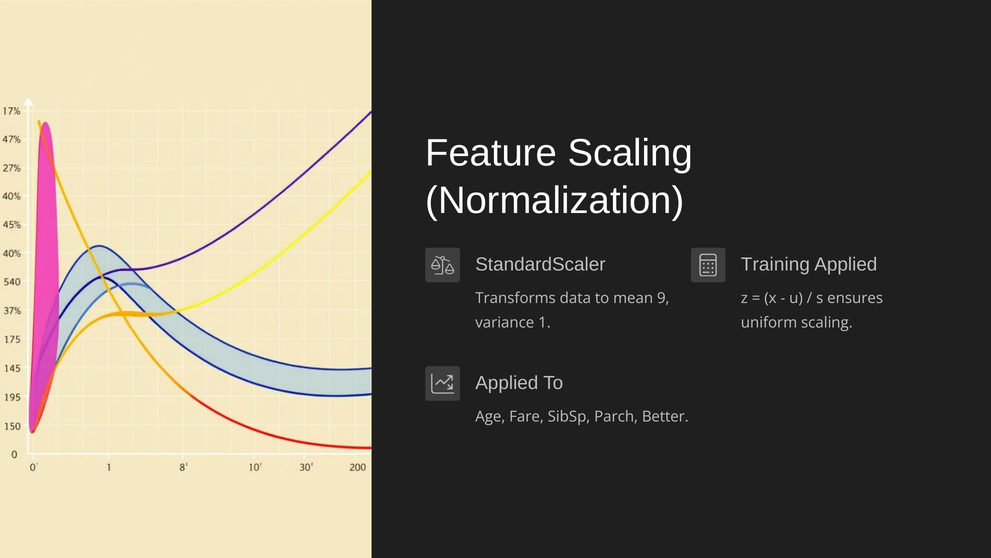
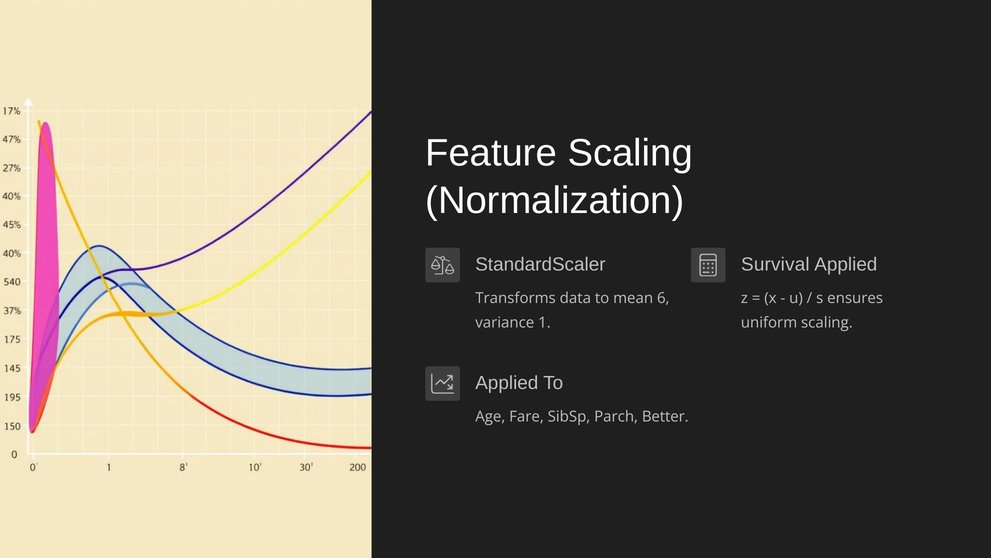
Training: Training -> Survival (775, 264)
9: 9 -> 6 (663, 298)
